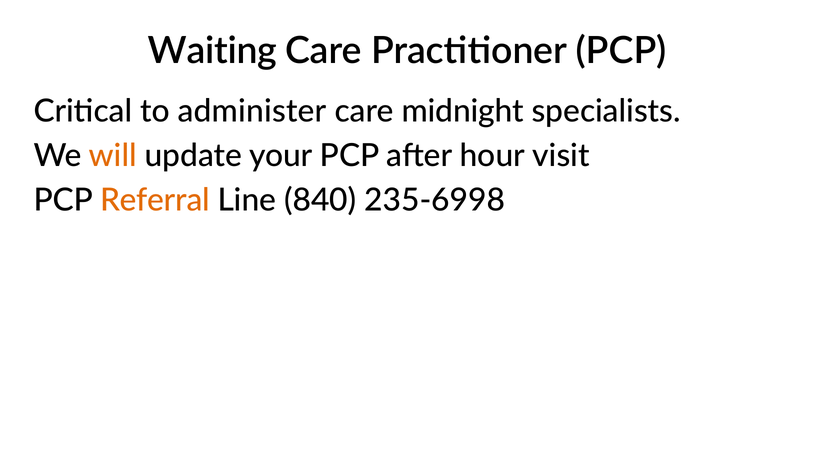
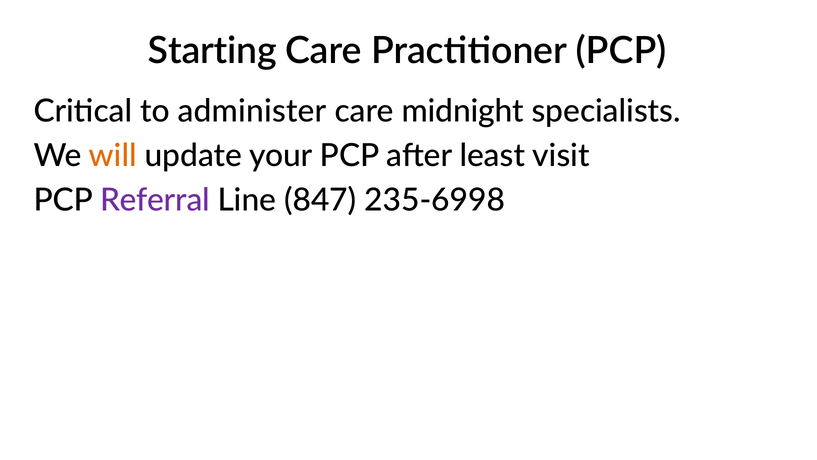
Waiting: Waiting -> Starting (212, 51)
hour: hour -> least (492, 156)
Referral colour: orange -> purple (155, 200)
840: 840 -> 847 (320, 200)
